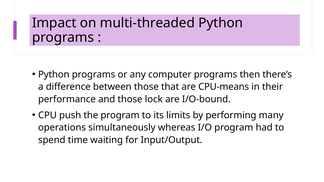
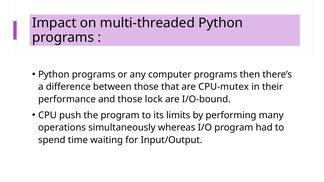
CPU-means: CPU-means -> CPU-mutex (224, 87)
